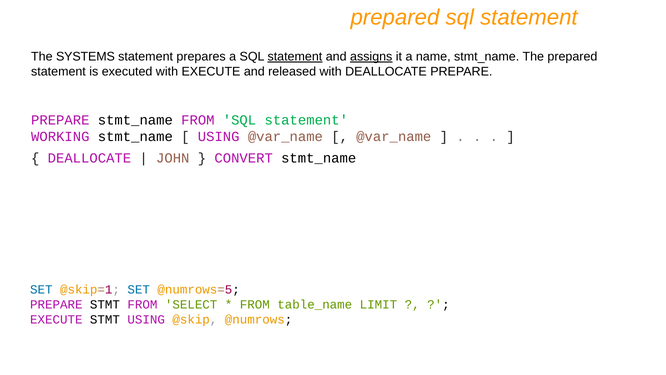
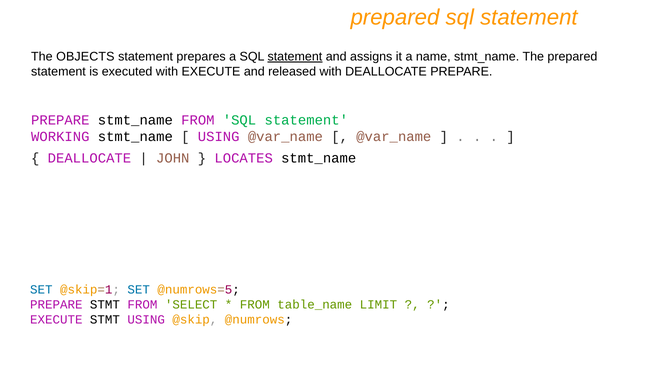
SYSTEMS: SYSTEMS -> OBJECTS (85, 57)
assigns underline: present -> none (371, 57)
CONVERT: CONVERT -> LOCATES (244, 158)
